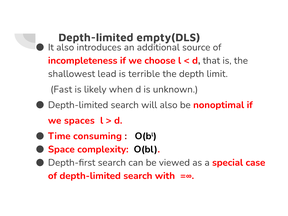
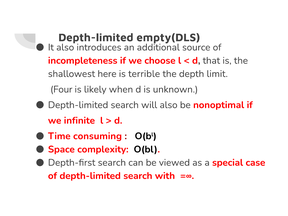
lead: lead -> here (107, 74)
Fast: Fast -> Four (61, 89)
spaces: spaces -> infinite (79, 120)
